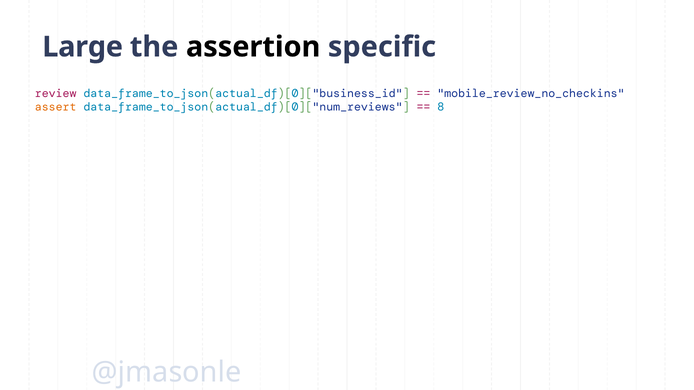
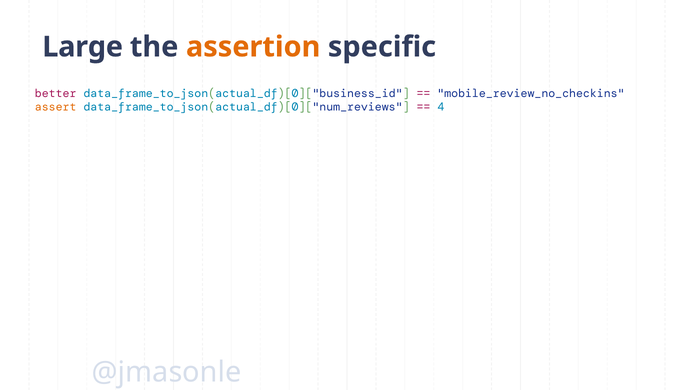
assertion colour: black -> orange (253, 47)
review: review -> better (56, 93)
8: 8 -> 4 (441, 107)
